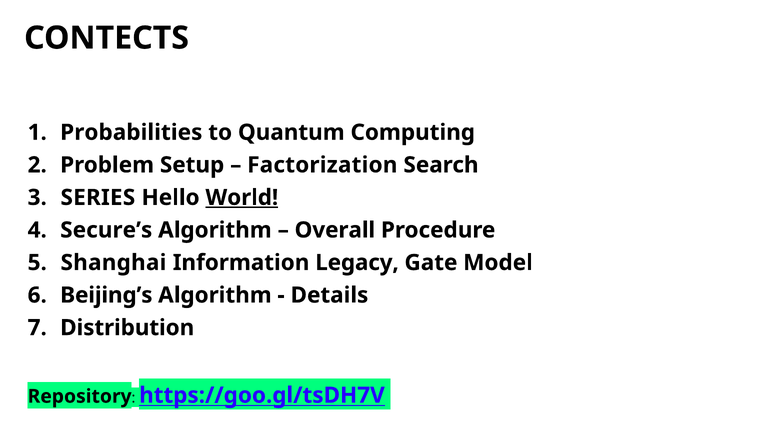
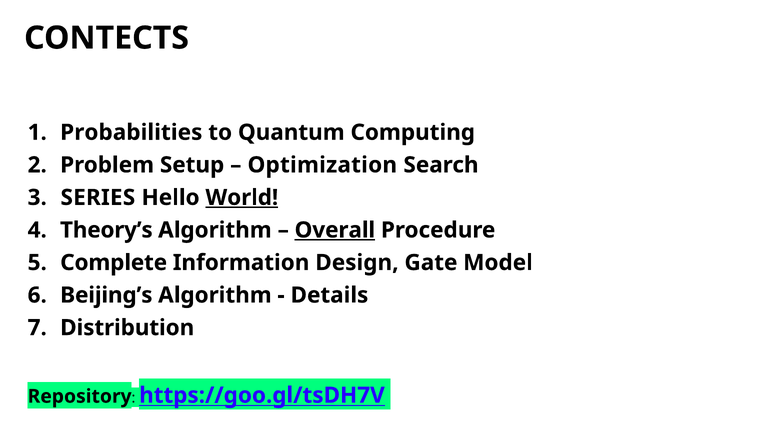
Factorization: Factorization -> Optimization (322, 165)
Secure’s: Secure’s -> Theory’s (106, 230)
Overall underline: none -> present (335, 230)
Shanghai: Shanghai -> Complete (114, 263)
Legacy: Legacy -> Design (357, 263)
